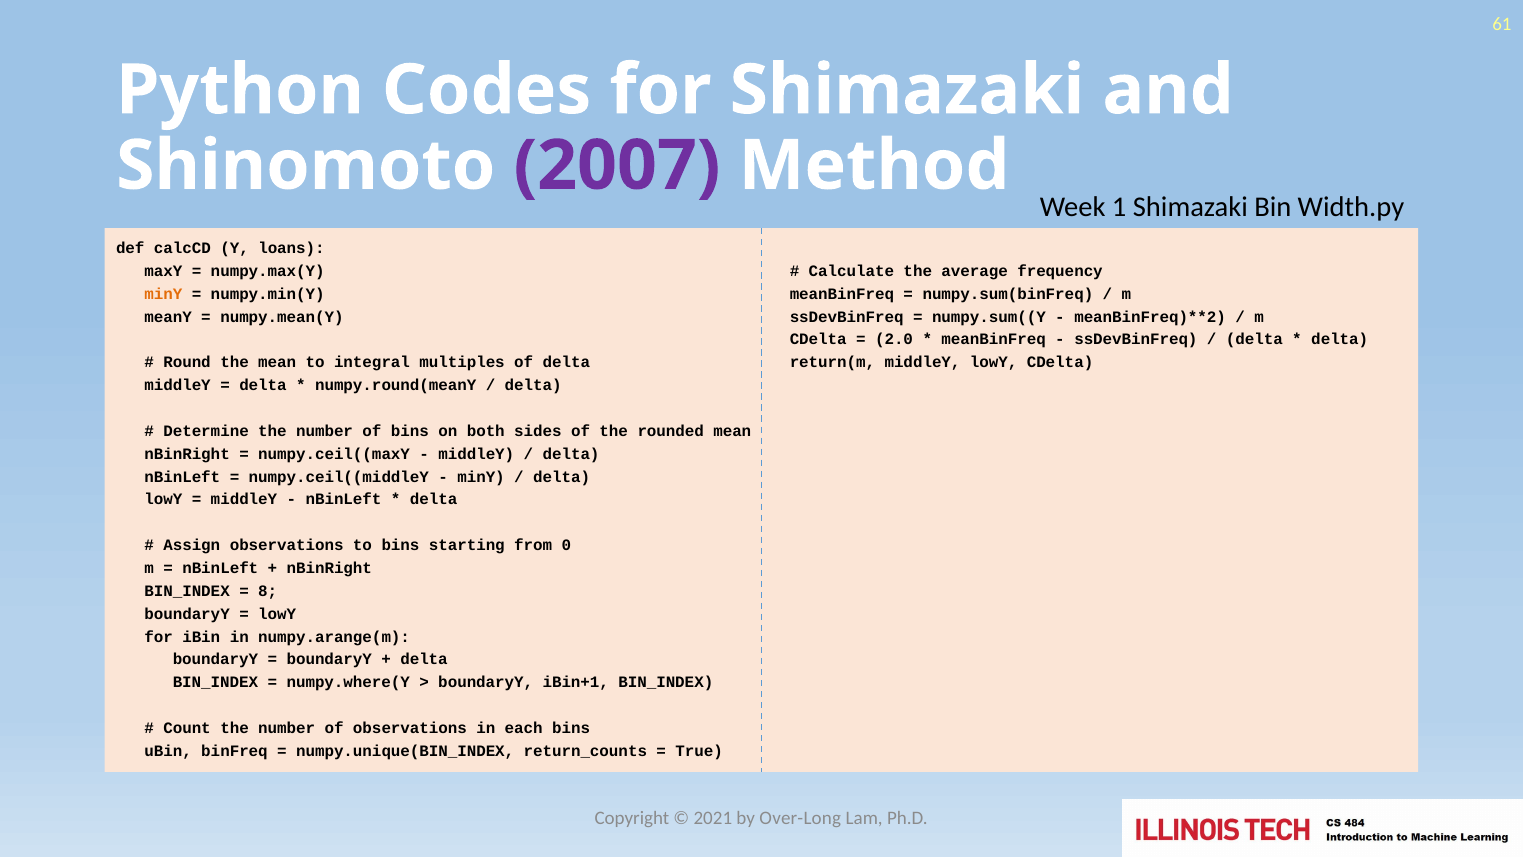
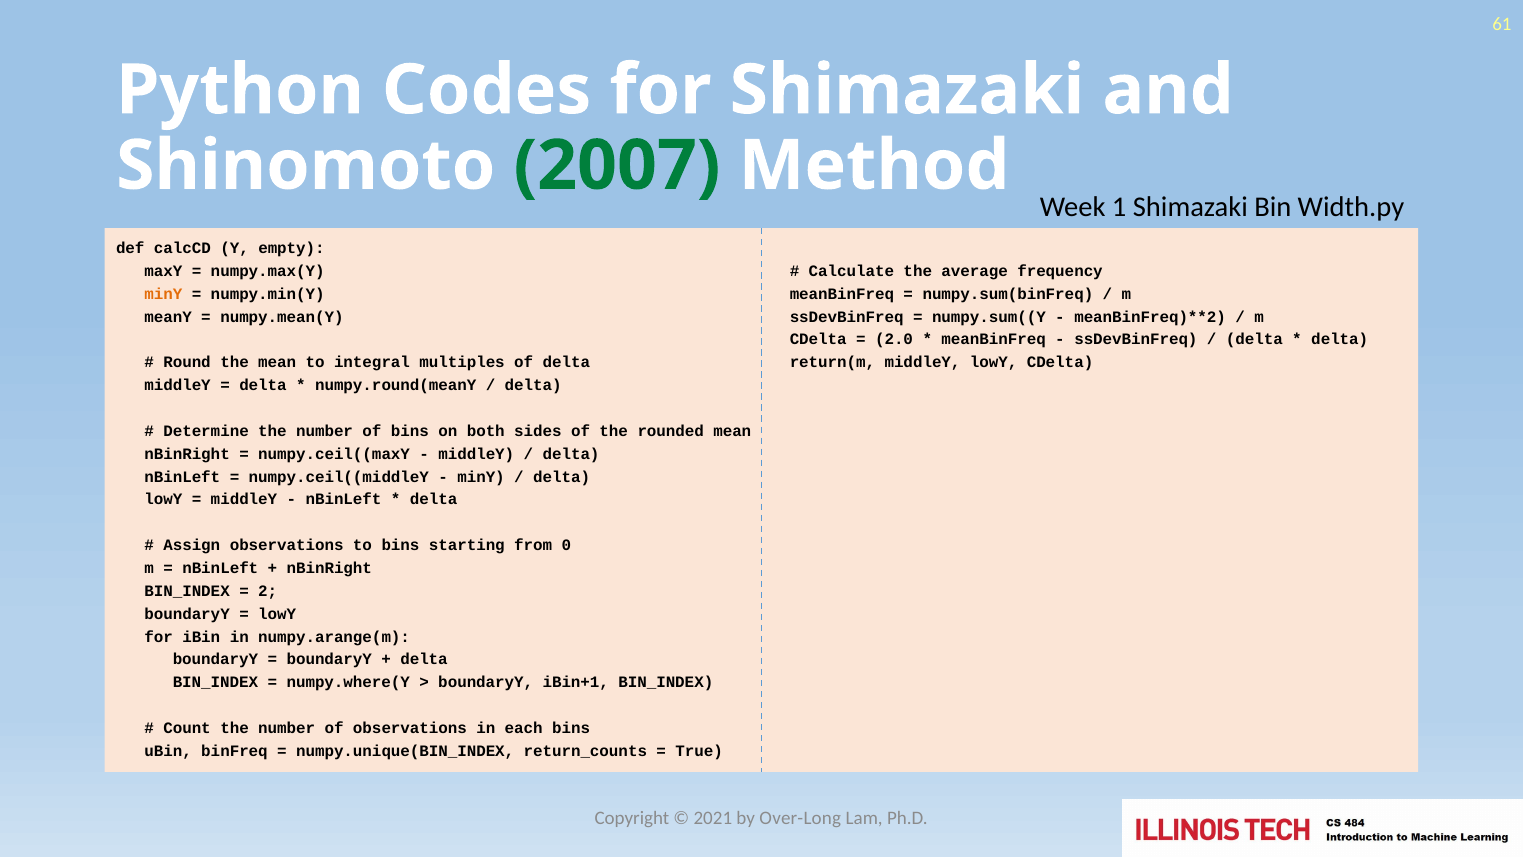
2007 colour: purple -> green (617, 166)
loans: loans -> empty (291, 248)
8: 8 -> 2 (268, 591)
